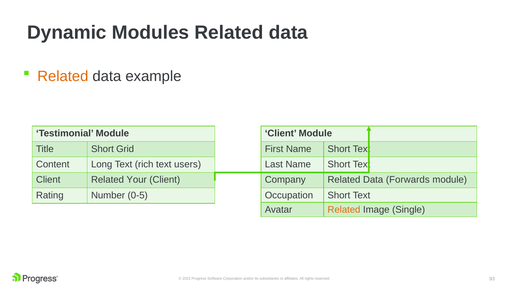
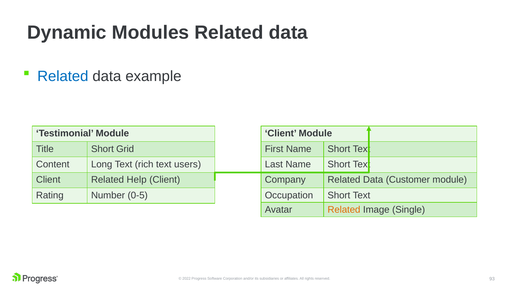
Related colour: orange -> blue (63, 76)
Your: Your -> Help (137, 180)
Forwards: Forwards -> Customer (408, 180)
